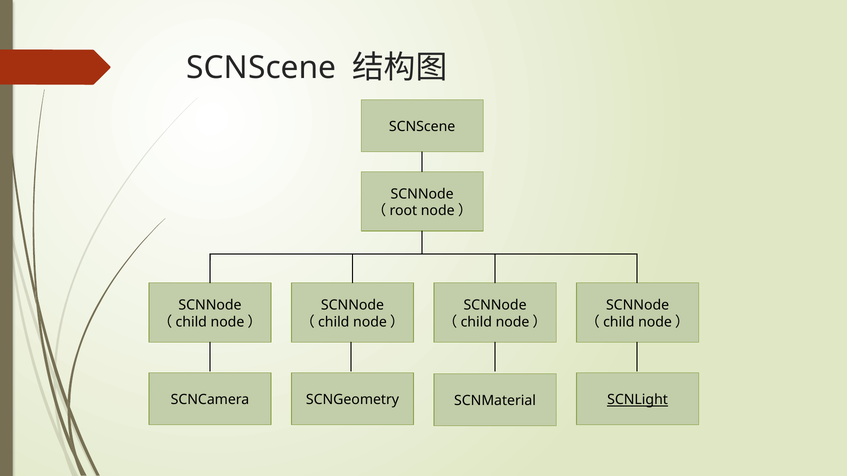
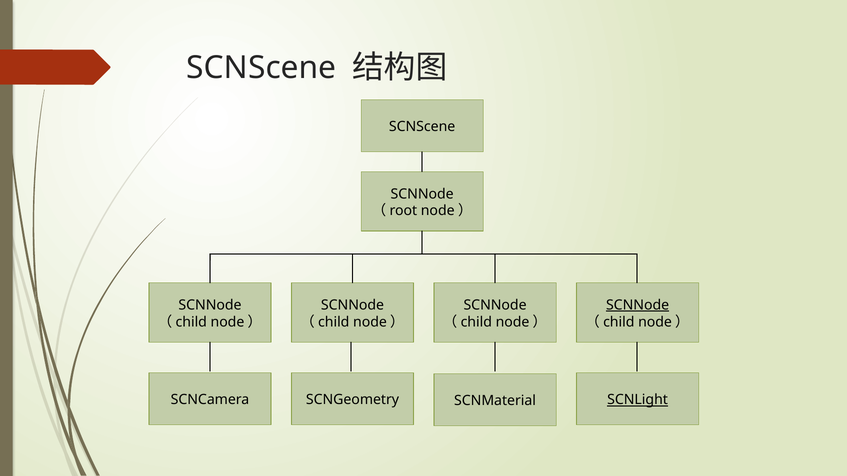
SCNNode underline: none -> present (638, 305)
